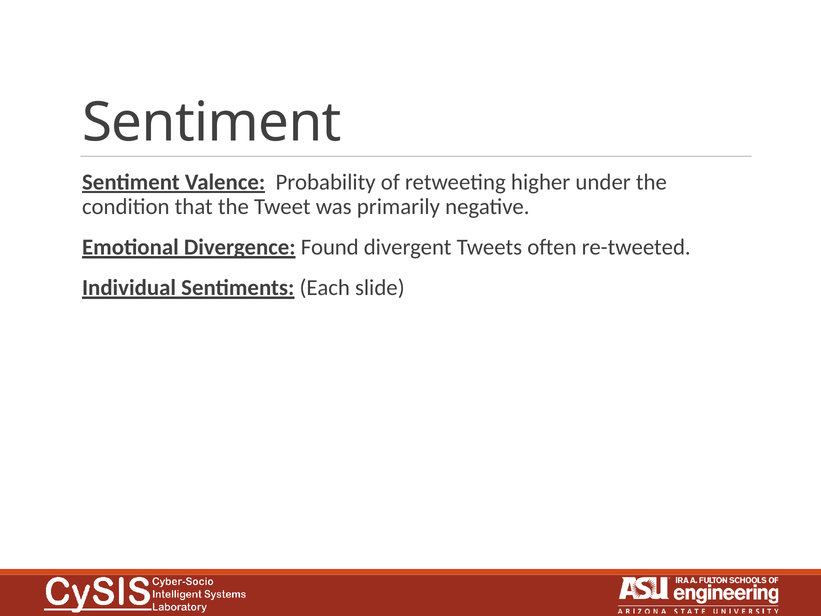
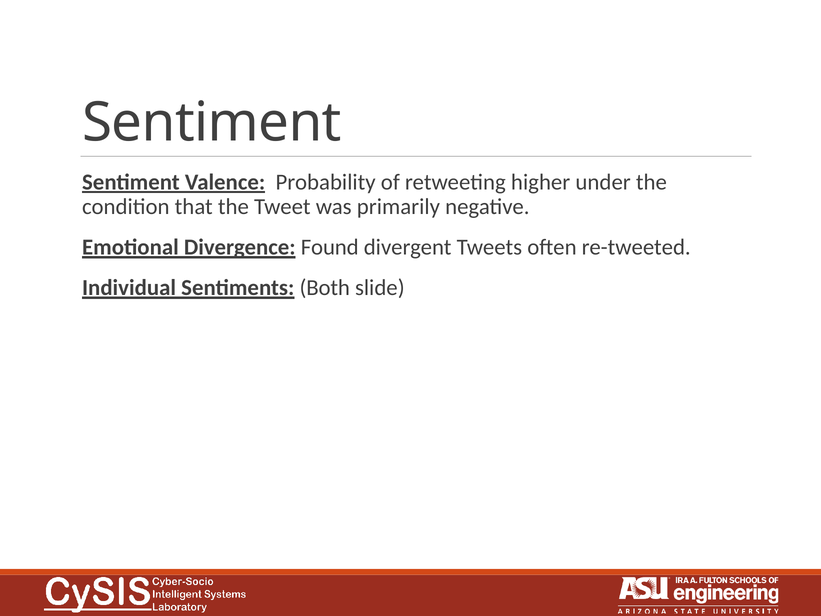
Each: Each -> Both (325, 288)
